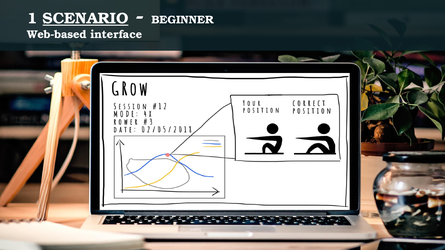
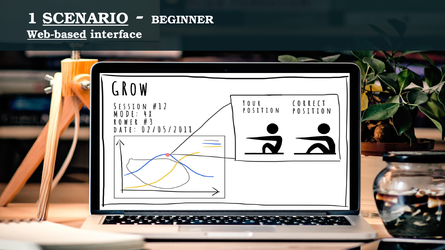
Web-based underline: none -> present (57, 34)
